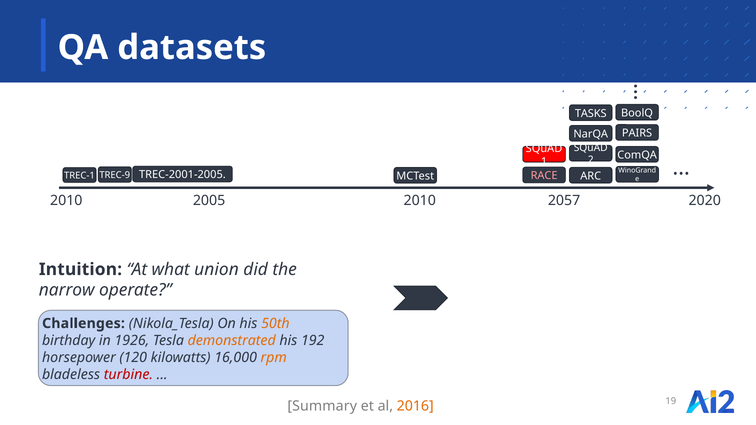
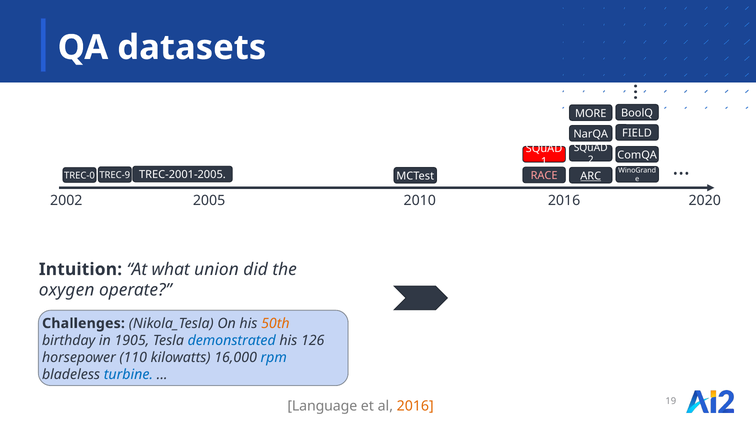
TASKS: TASKS -> MORE (591, 113)
PAIRS: PAIRS -> FIELD (637, 133)
ARC underline: none -> present (591, 176)
TREC-1: TREC-1 -> TREC-0 (79, 176)
2010: 2010 -> 2002 (66, 201)
2010 2057: 2057 -> 2016 (564, 201)
narrow: narrow -> oxygen (67, 290)
1926: 1926 -> 1905 (132, 341)
demonstrated colour: orange -> blue (232, 341)
192: 192 -> 126 (313, 341)
120: 120 -> 110 (133, 358)
rpm colour: orange -> blue (274, 358)
turbine colour: red -> blue (128, 375)
Summary: Summary -> Language (322, 406)
